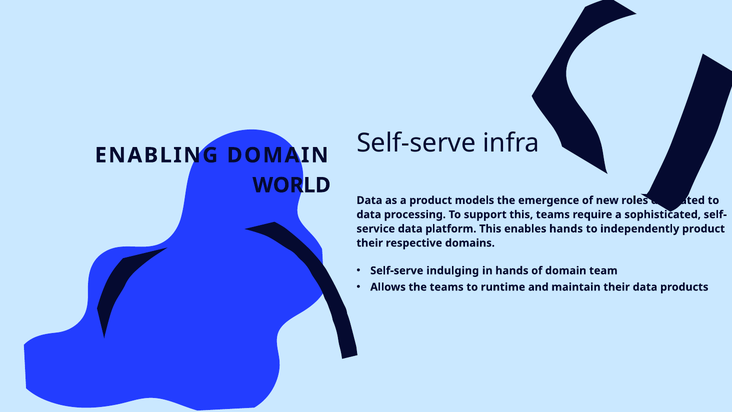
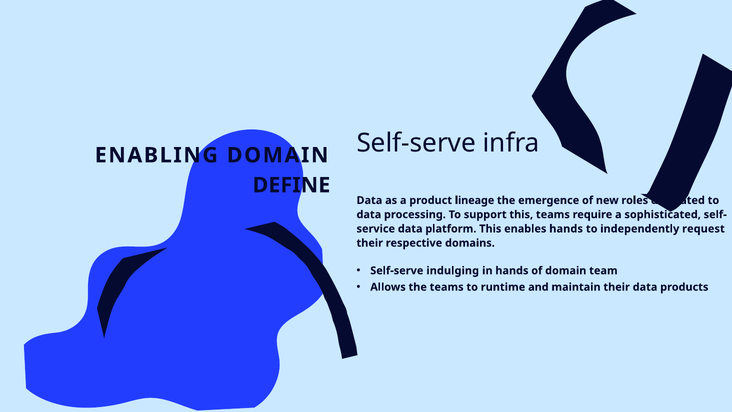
WORLD: WORLD -> DEFINE (291, 185)
models: models -> lineage (475, 200)
independently product: product -> request (703, 229)
